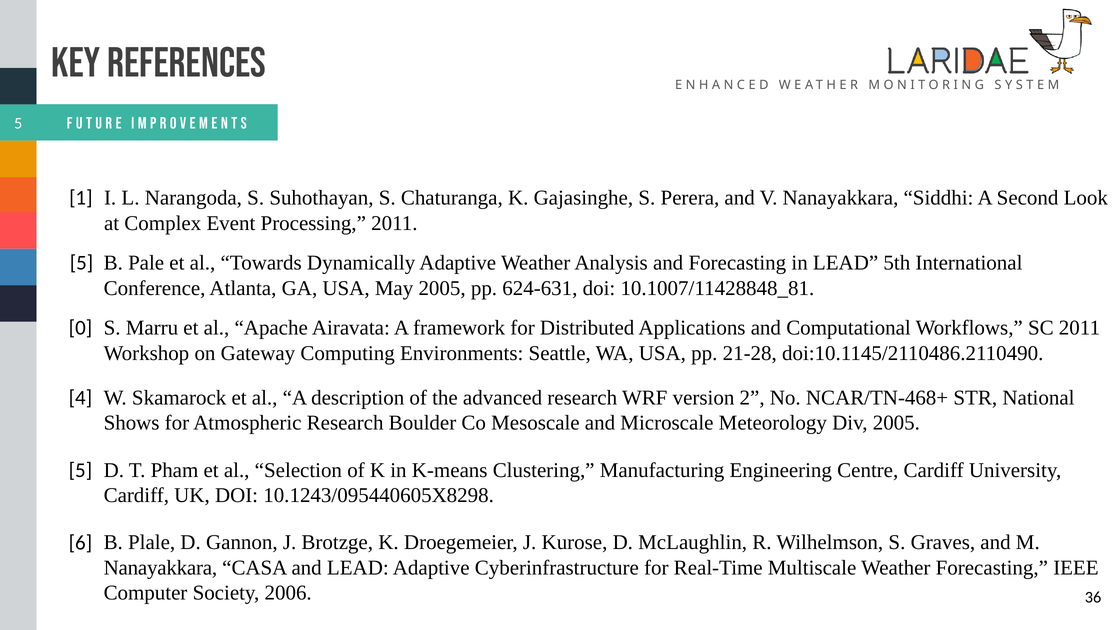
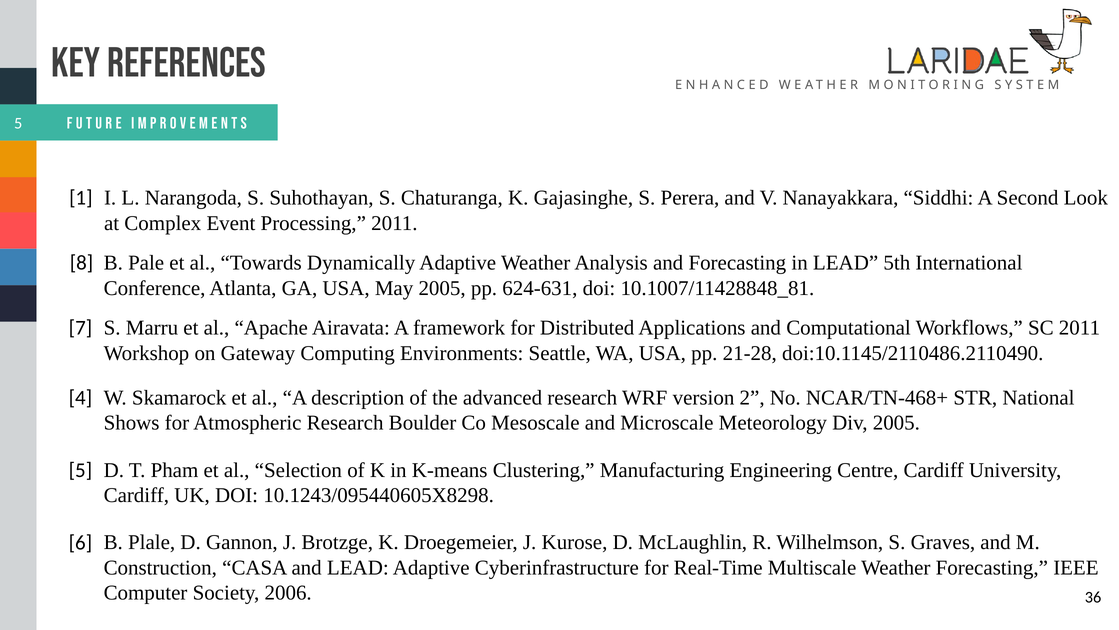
5: 5 -> 8 (82, 263)
0: 0 -> 7 (80, 328)
Nanayakkara: Nanayakkara -> Construction (160, 567)
